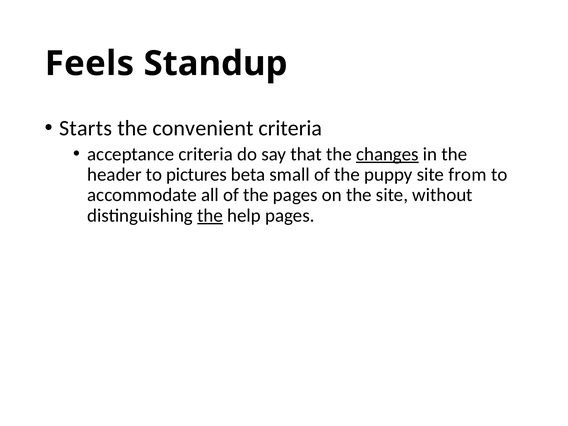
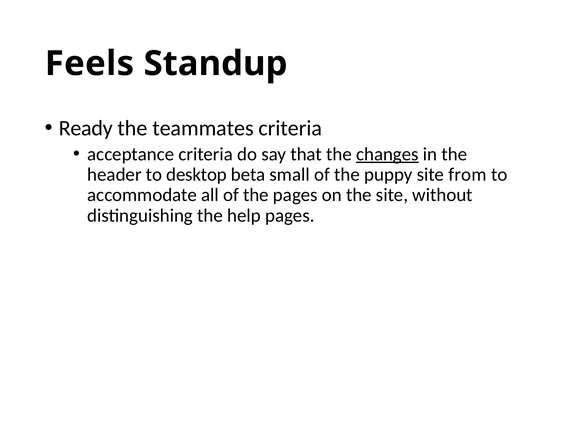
Starts: Starts -> Ready (86, 128)
convenient: convenient -> teammates (203, 128)
pictures: pictures -> desktop (197, 175)
the underline: present -> none (210, 215)
